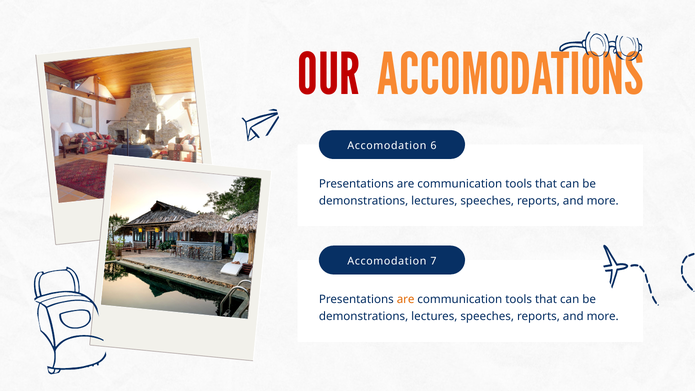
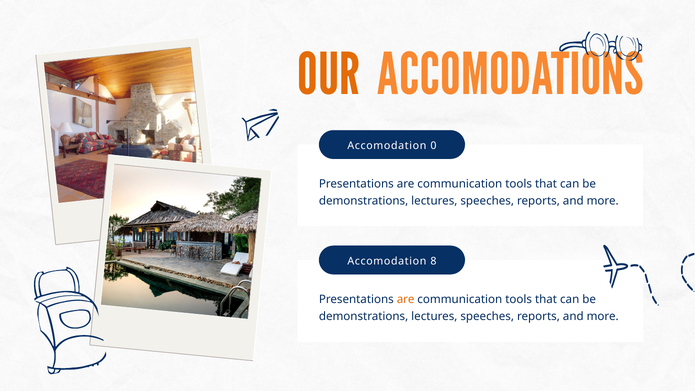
OUR colour: red -> orange (329, 75)
6: 6 -> 0 (433, 146)
7: 7 -> 8 (433, 261)
